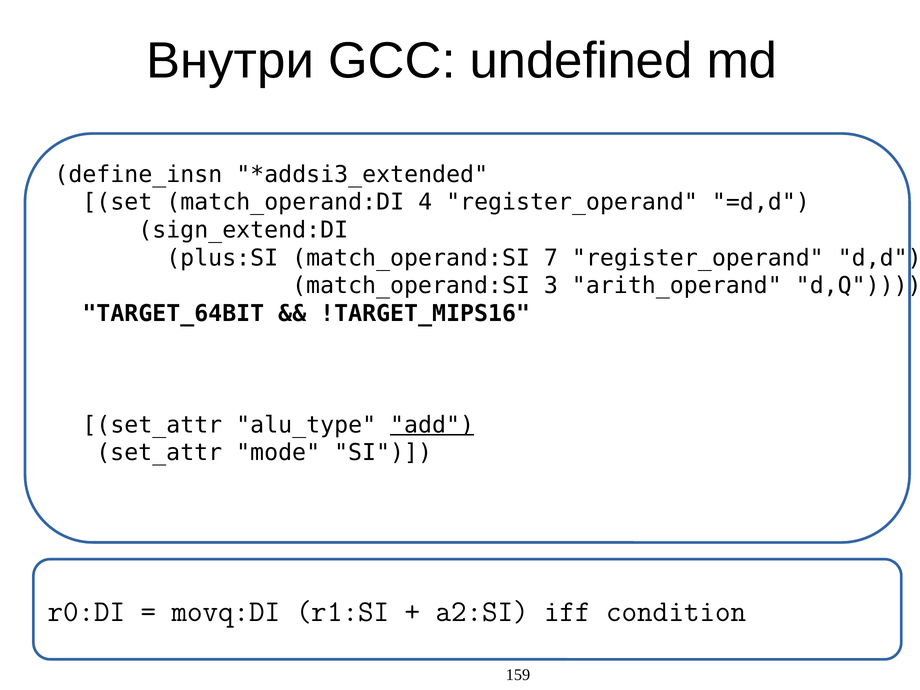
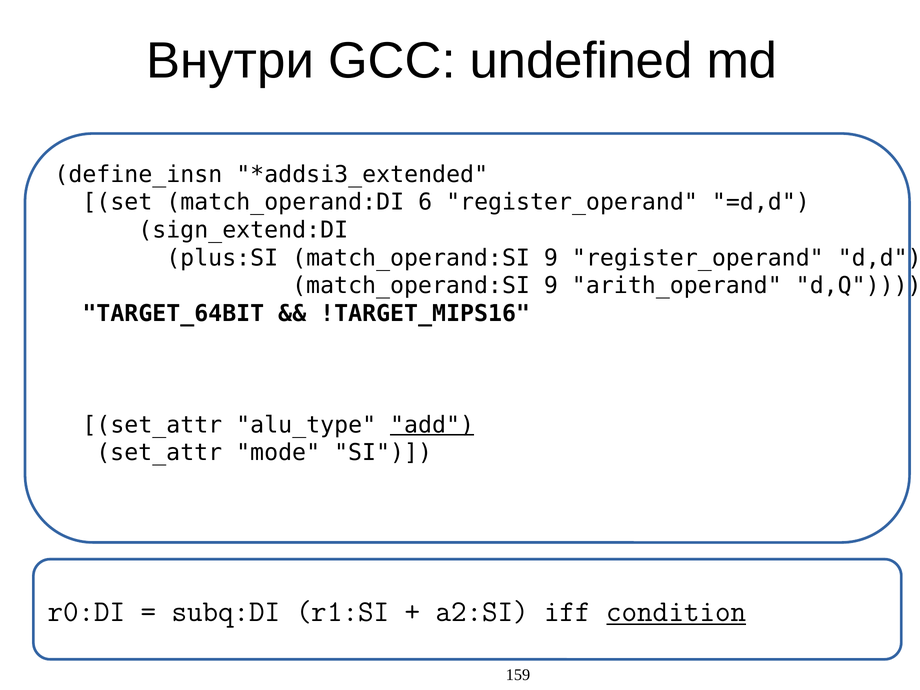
4: 4 -> 6 (425, 202)
plus:SI match_operand:SI 7: 7 -> 9 (551, 258)
3: 3 -> 9 (551, 286)
movq:DI: movq:DI -> subq:DI (226, 611)
condition underline: none -> present (676, 611)
